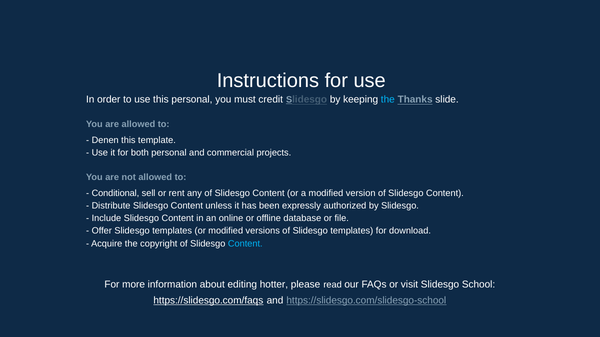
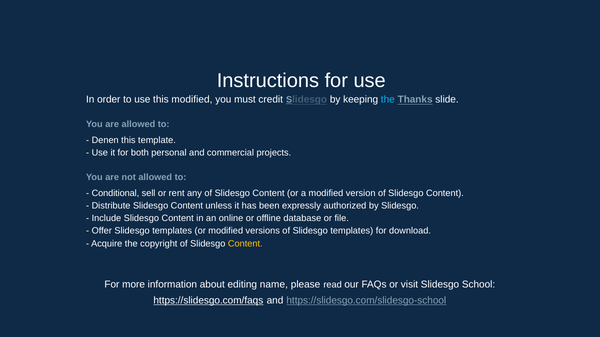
this personal: personal -> modified (192, 100)
Content colour: light blue -> yellow (245, 244)
hotter: hotter -> name (274, 285)
